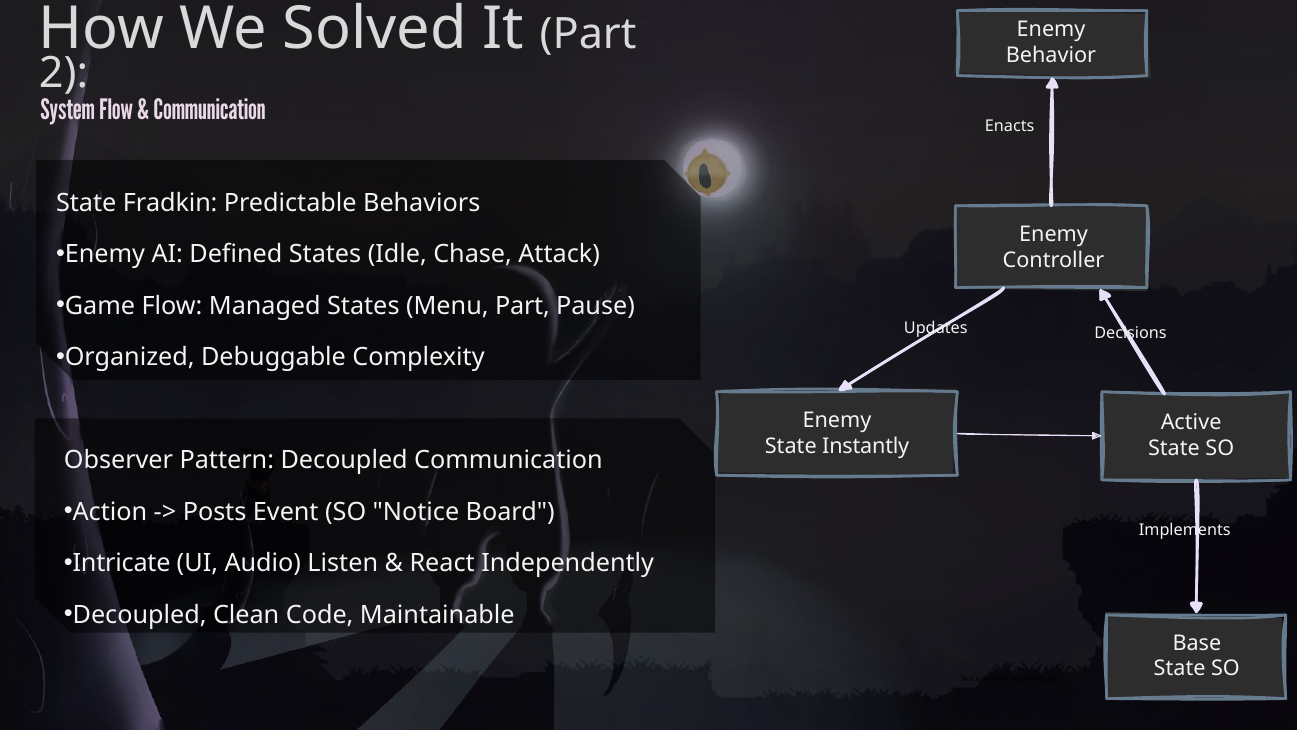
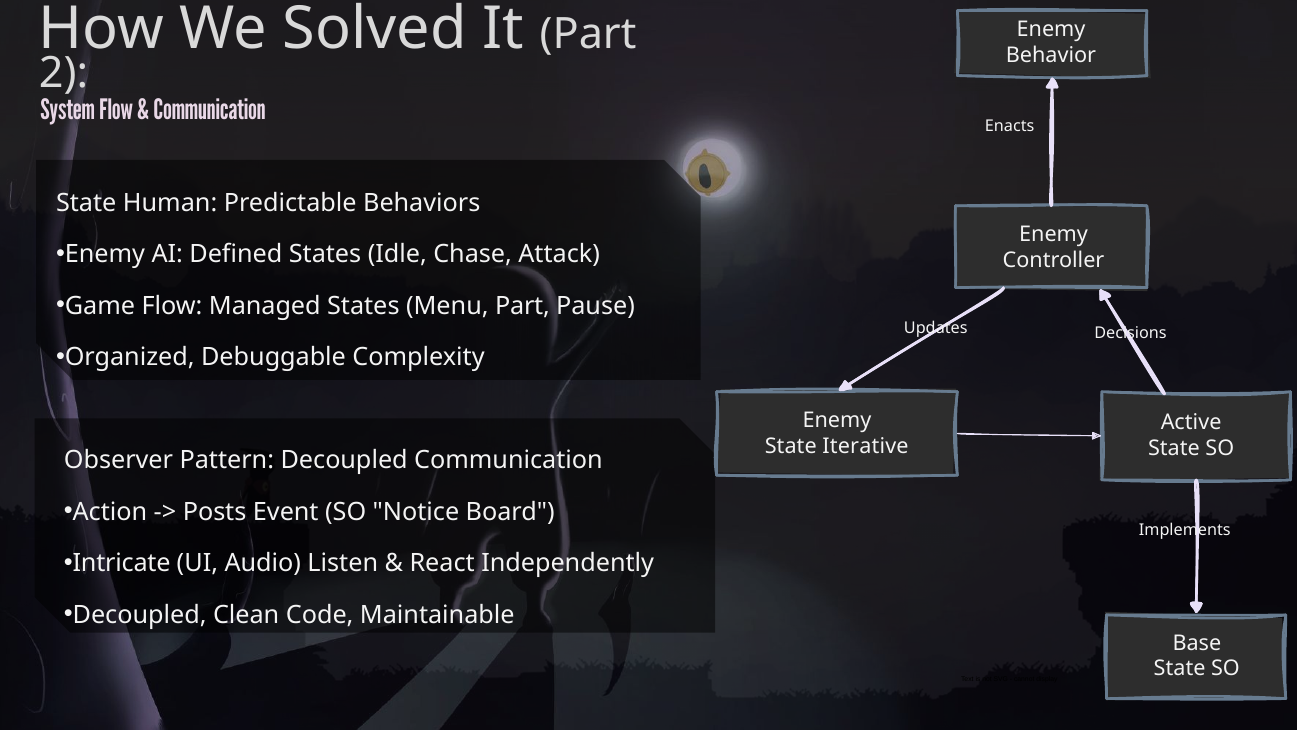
Fradkin: Fradkin -> Human (170, 203)
Instantly: Instantly -> Iterative (866, 446)
